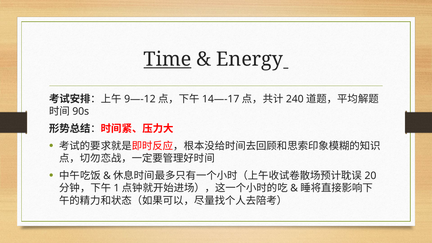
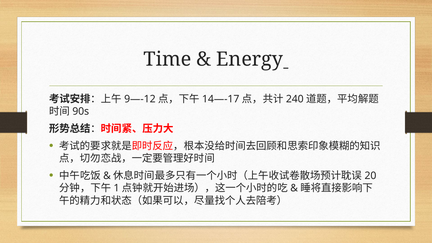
Time underline: present -> none (167, 59)
